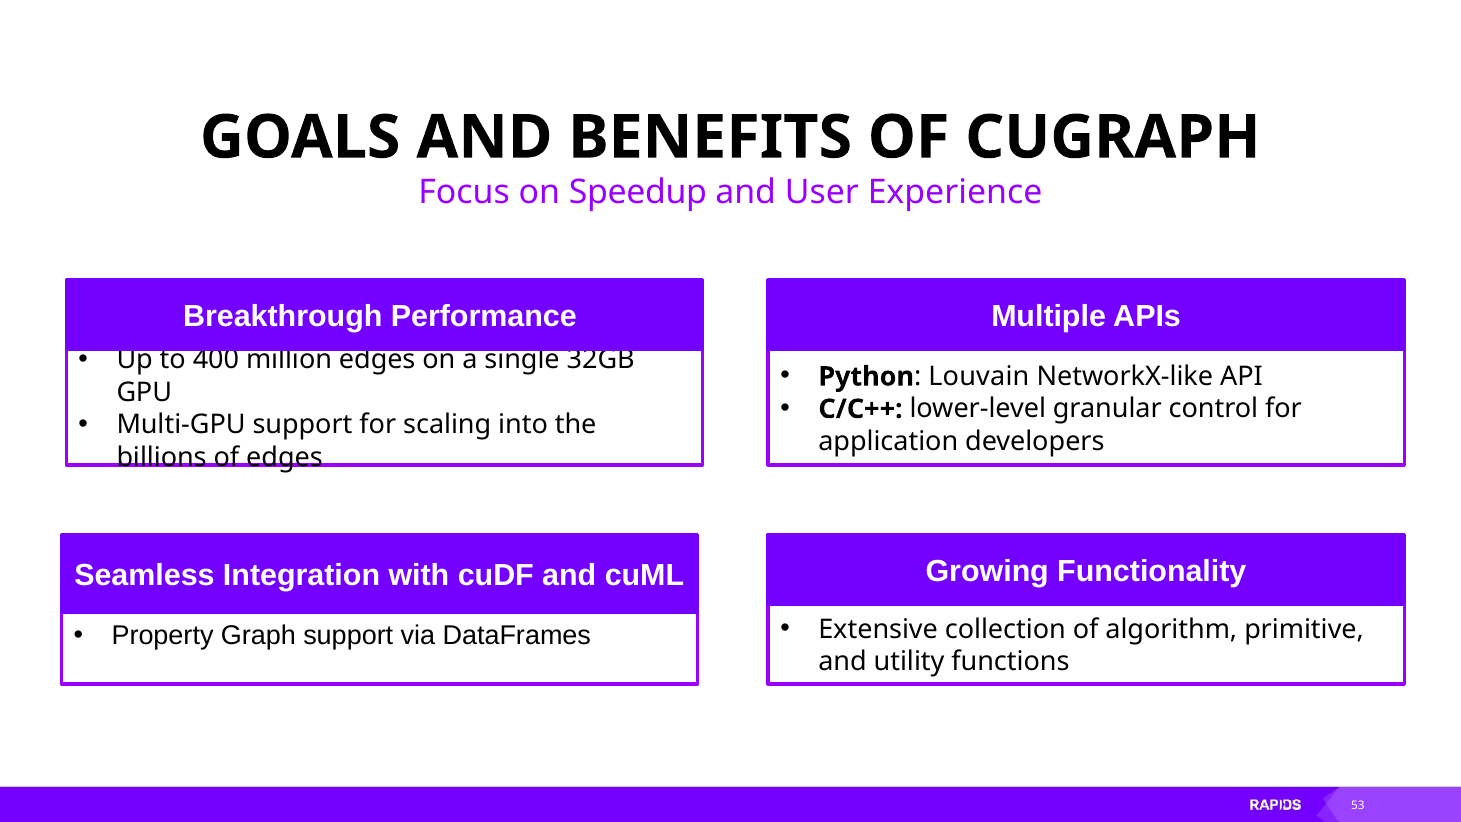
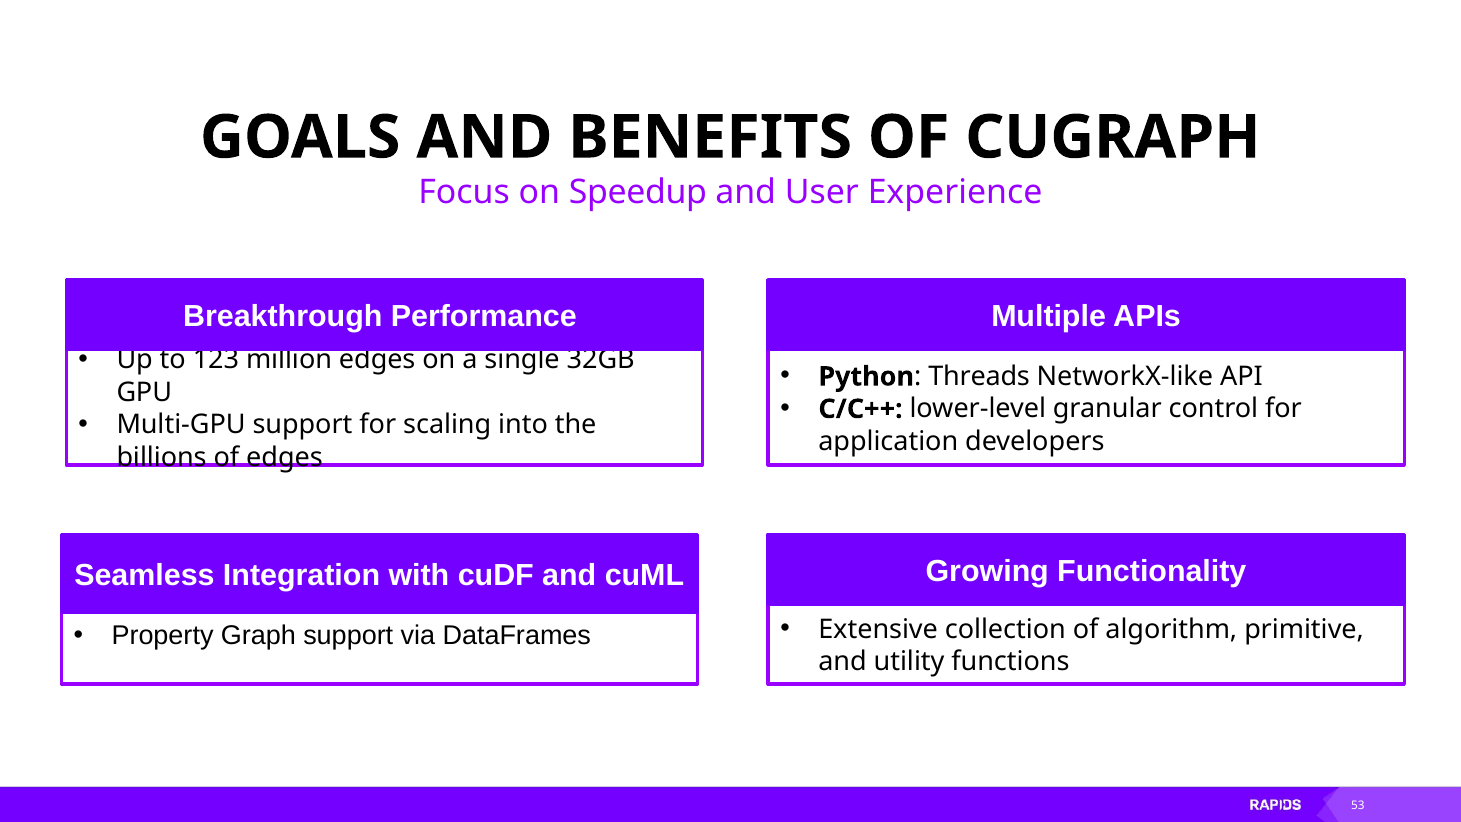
400: 400 -> 123 (216, 360)
Louvain: Louvain -> Threads (979, 377)
